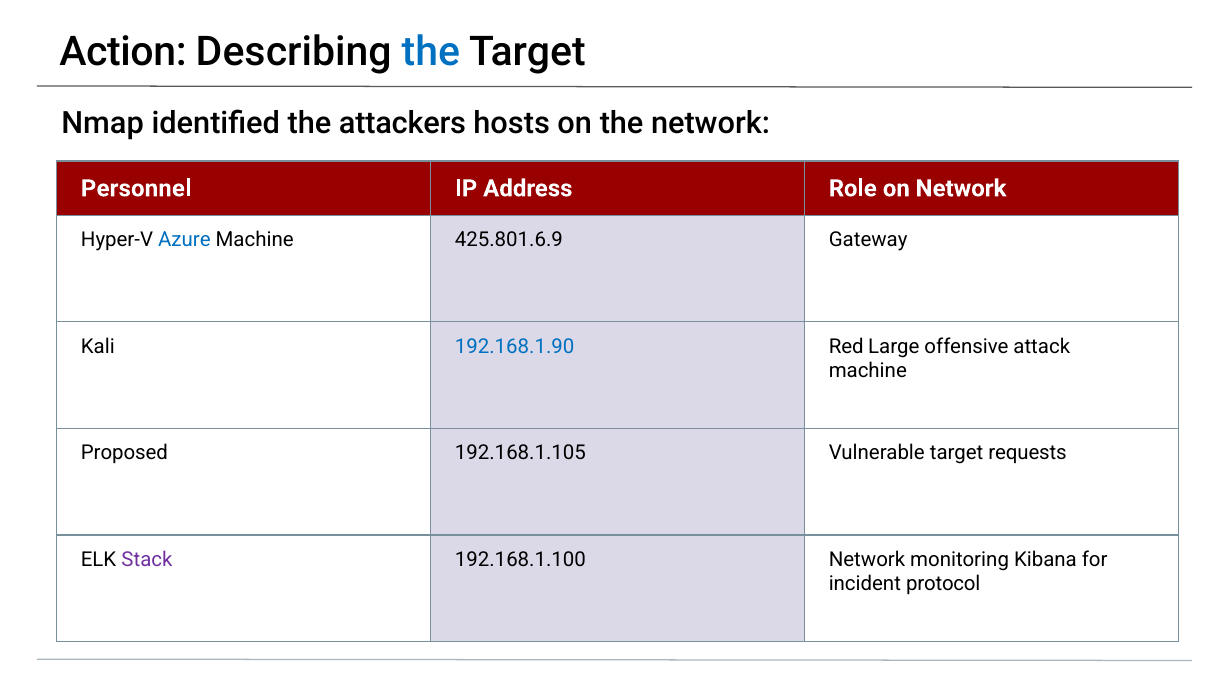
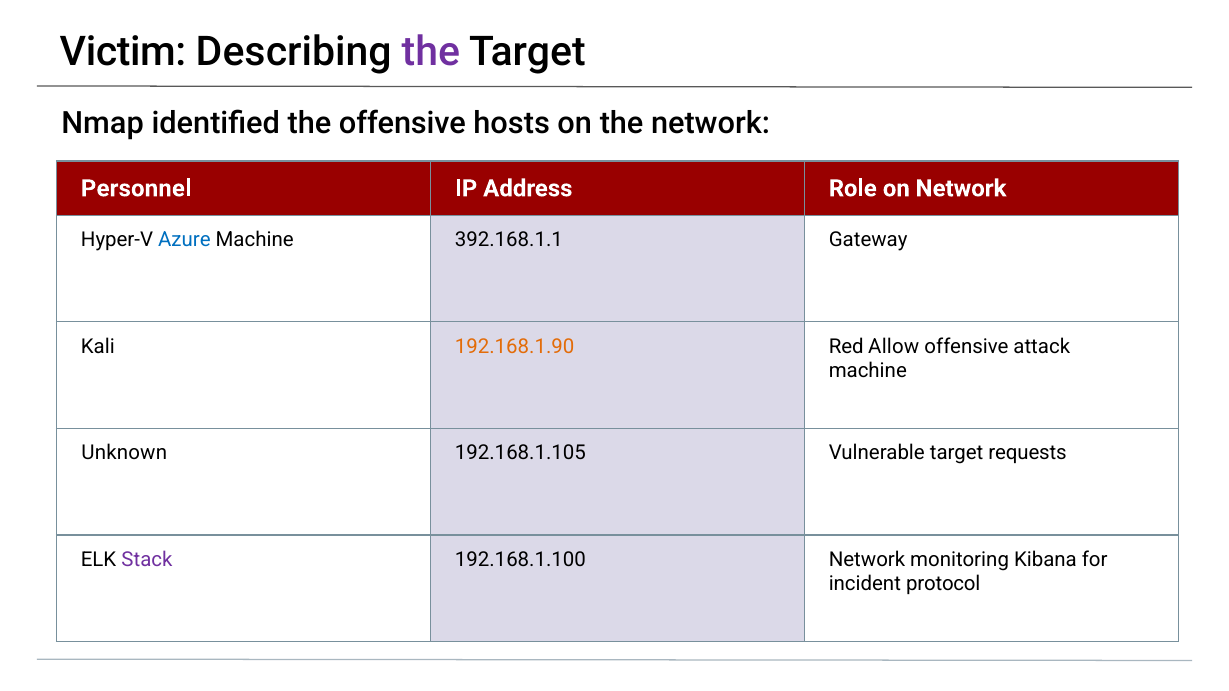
Action: Action -> Victim (123, 52)
the colour: blue -> purple (431, 52)
the attackers: attackers -> offensive (402, 124)
425.801.6.9: 425.801.6.9 -> 392.168.1.1 (509, 240)
192.168.1.90 colour: blue -> orange (515, 347)
Large: Large -> Allow (894, 347)
Proposed: Proposed -> Unknown (124, 453)
